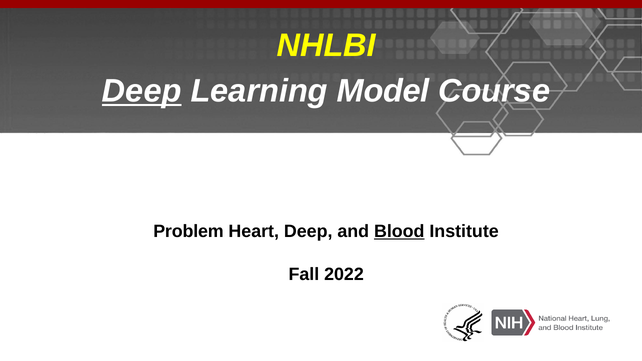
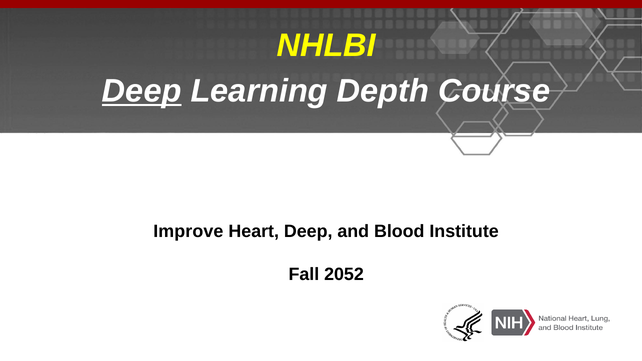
Model: Model -> Depth (383, 91)
Problem: Problem -> Improve (188, 231)
Blood underline: present -> none (399, 231)
2022: 2022 -> 2052 (344, 274)
